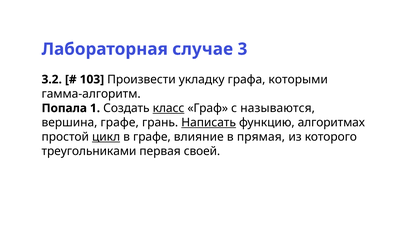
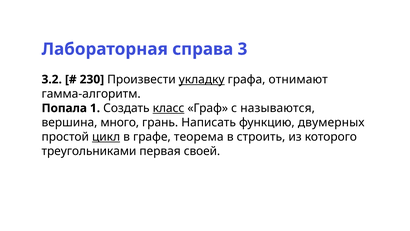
случае: случае -> справа (203, 49)
103: 103 -> 230 (92, 79)
укладку underline: none -> present (202, 79)
которыми: которыми -> отнимают (298, 79)
вершина графе: графе -> много (120, 122)
Написать underline: present -> none (209, 122)
алгоритмах: алгоритмах -> двумерных (331, 122)
влияние: влияние -> теорема (199, 137)
прямая: прямая -> строить (261, 137)
